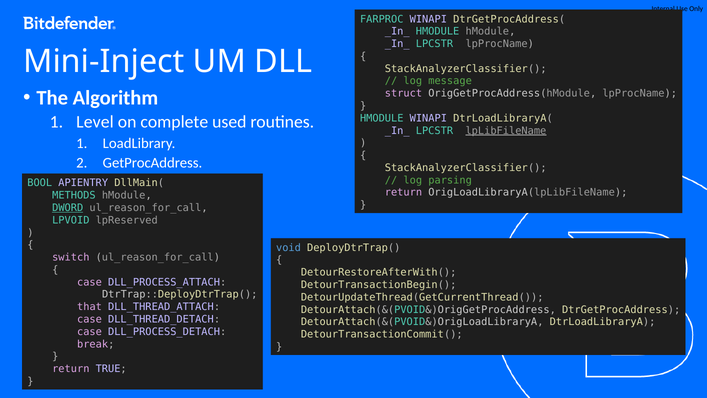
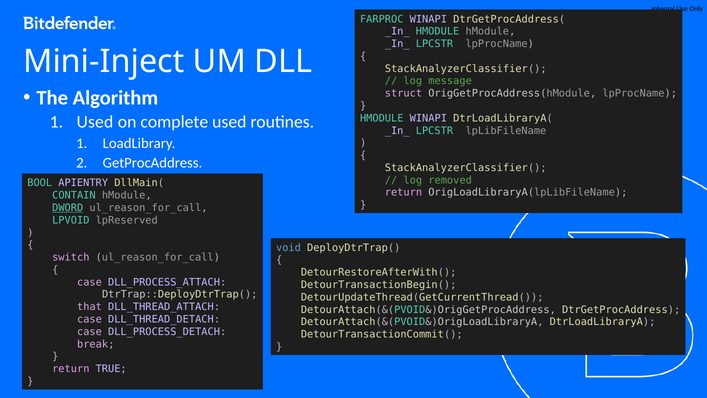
Level: Level -> Used (95, 122)
lpLibFileName underline: present -> none (506, 131)
parsing: parsing -> removed (450, 180)
METHODS: METHODS -> CONTAIN (74, 195)
